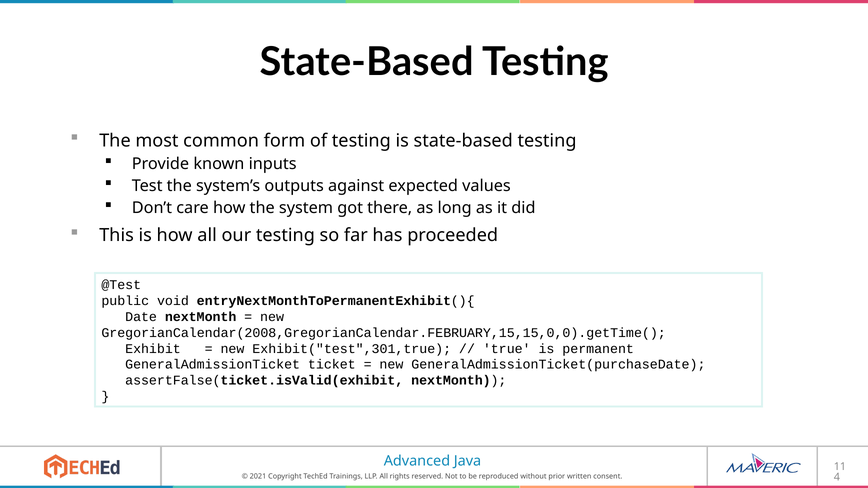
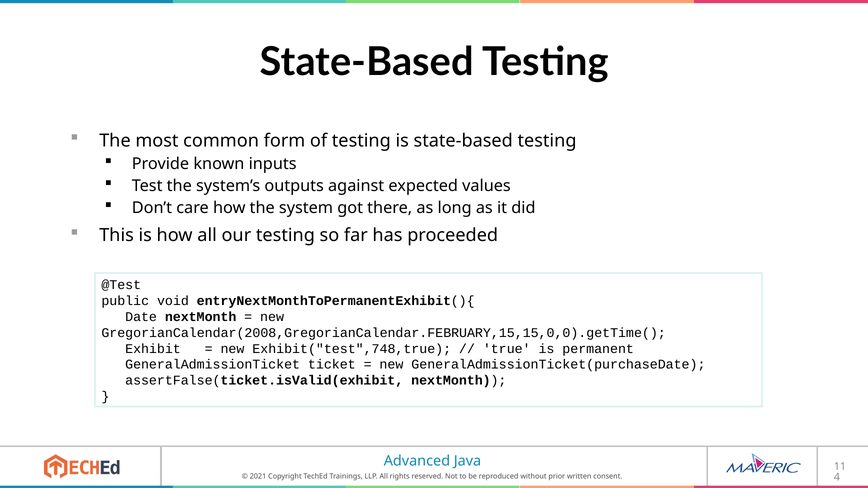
Exhibit("test",301,true: Exhibit("test",301,true -> Exhibit("test",748,true (352, 349)
